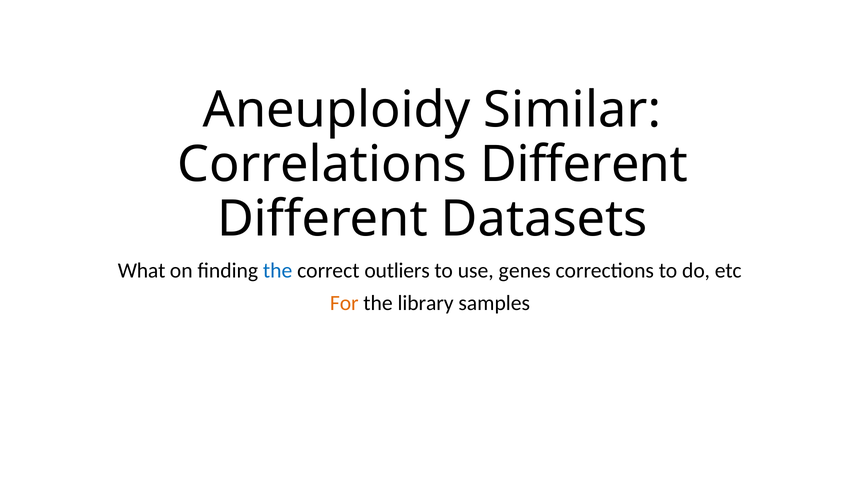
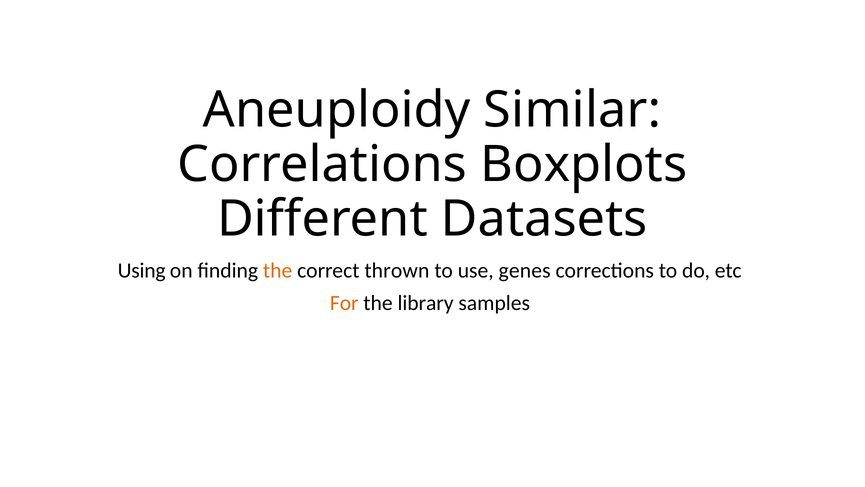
Correlations Different: Different -> Boxplots (584, 164)
What: What -> Using (142, 270)
the colour: blue -> orange (278, 270)
outliers: outliers -> thrown (397, 270)
